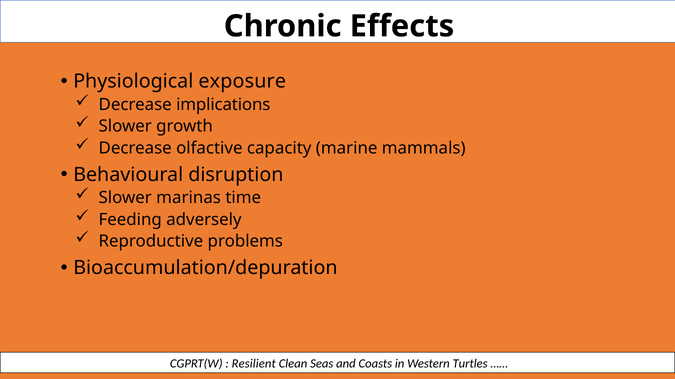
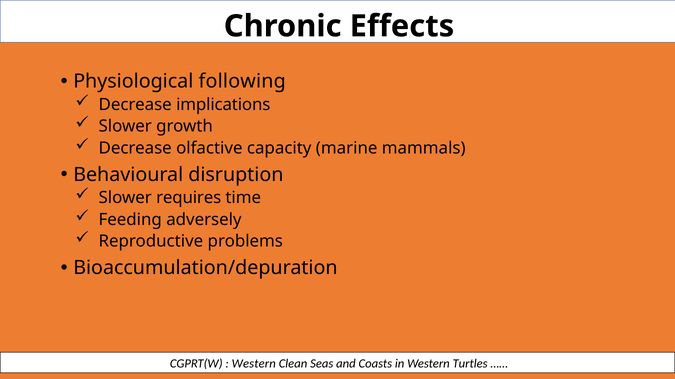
exposure: exposure -> following (242, 82)
marinas: marinas -> requires (189, 198)
Resilient: Resilient -> Western (254, 364)
